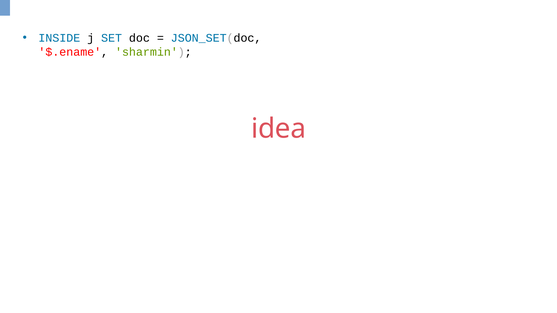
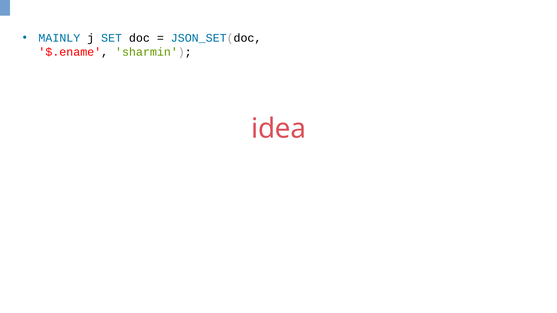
INSIDE: INSIDE -> MAINLY (59, 38)
